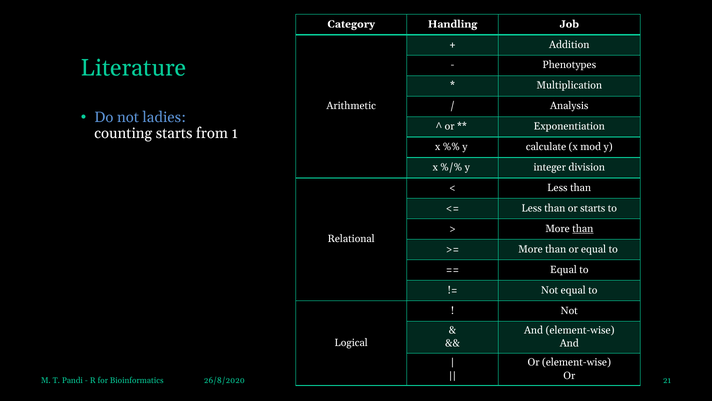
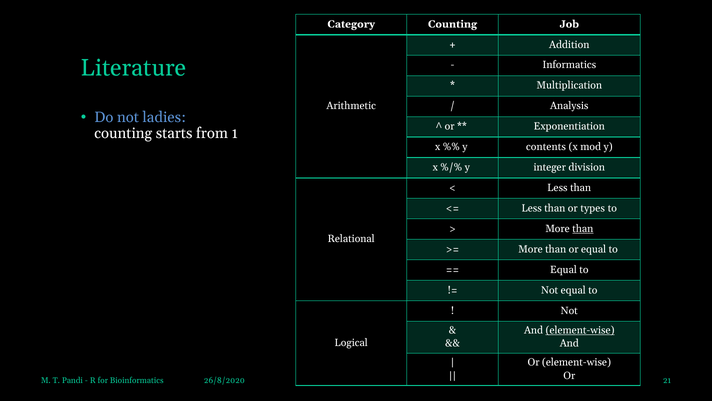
Category Handling: Handling -> Counting (453, 24)
Phenotypes: Phenotypes -> Informatics (569, 65)
calculate: calculate -> contents (546, 147)
or starts: starts -> types (593, 208)
element-wise underline: none -> present (580, 330)
